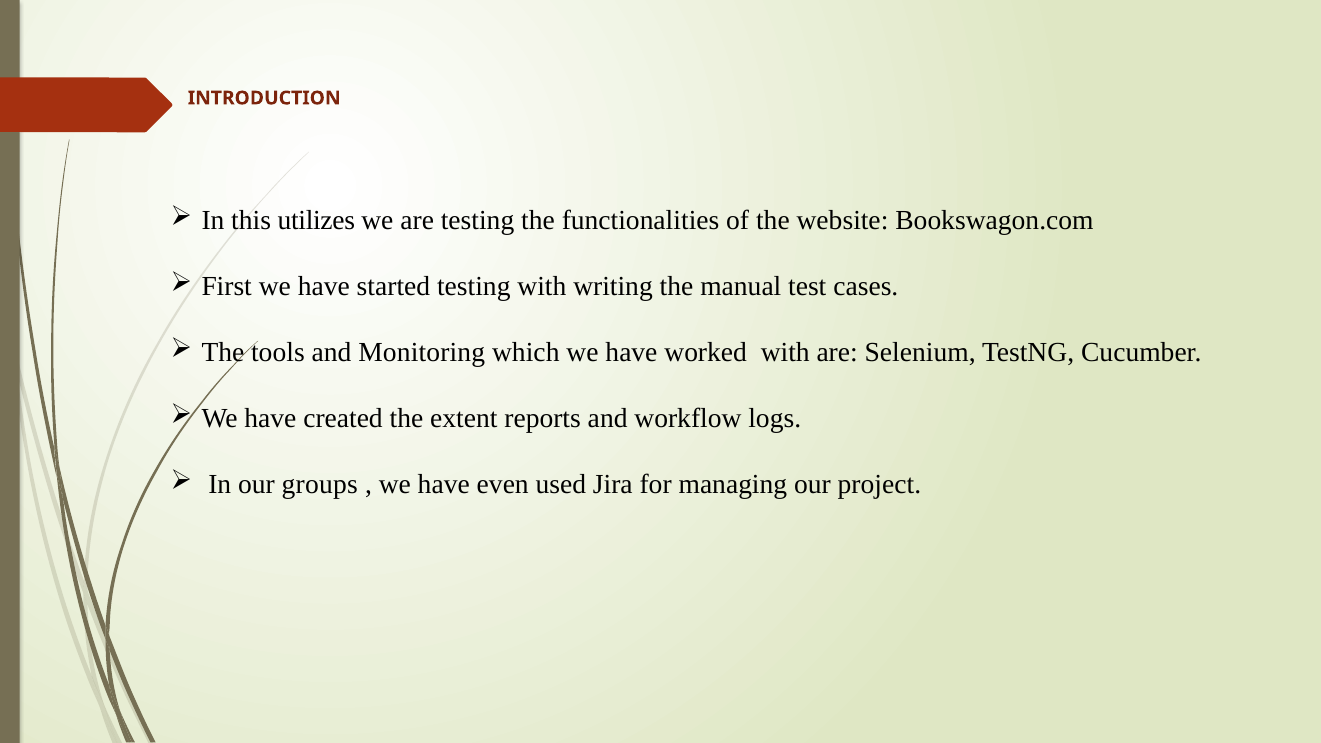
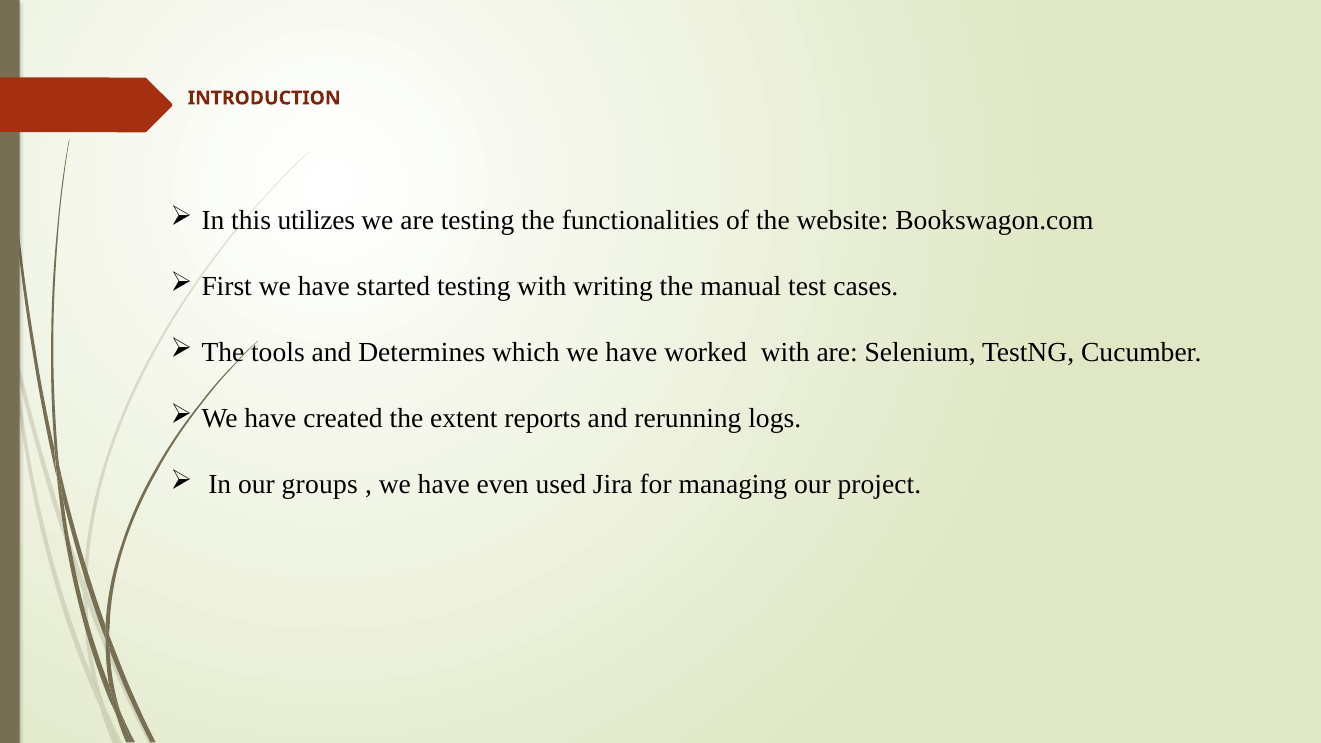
Monitoring: Monitoring -> Determines (422, 353)
workflow: workflow -> rerunning (688, 419)
